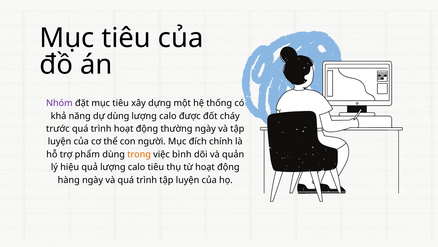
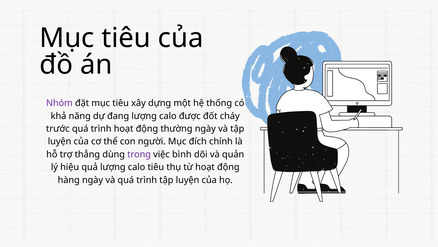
dự dùng: dùng -> đang (118, 116)
phẩm: phẩm -> thẳng (87, 154)
trong colour: orange -> purple (139, 154)
